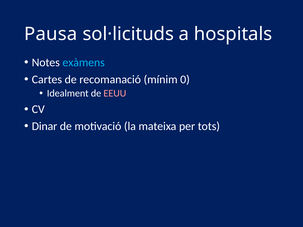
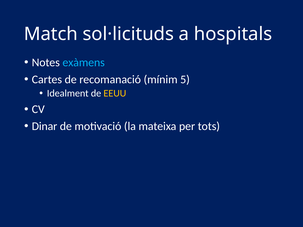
Pausa: Pausa -> Match (51, 34)
0: 0 -> 5 (185, 80)
EEUU colour: pink -> yellow (115, 93)
